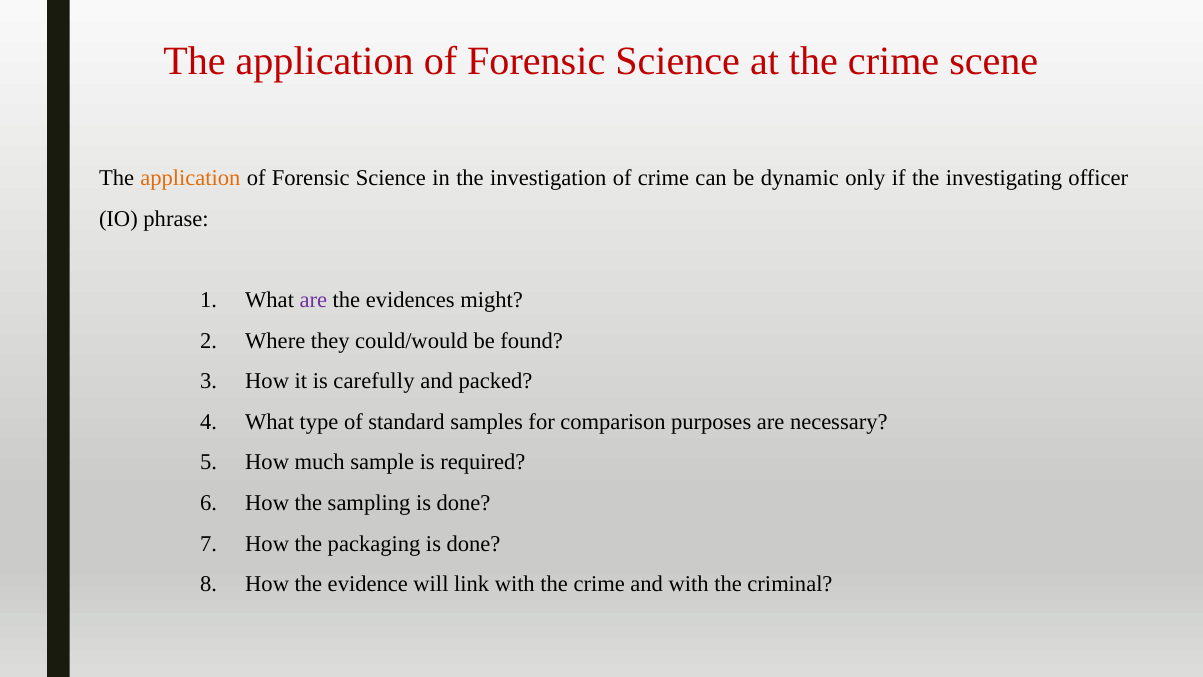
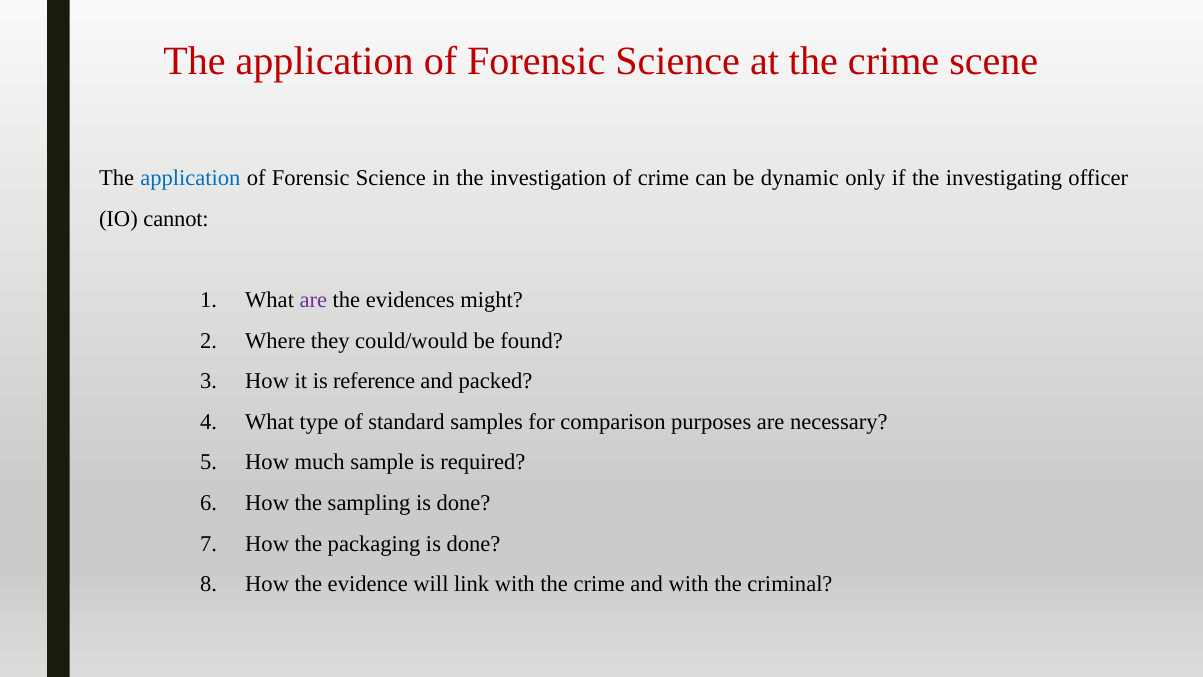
application colour: orange -> blue (190, 178)
phrase: phrase -> cannot (176, 219)
carefully: carefully -> reference (374, 381)
